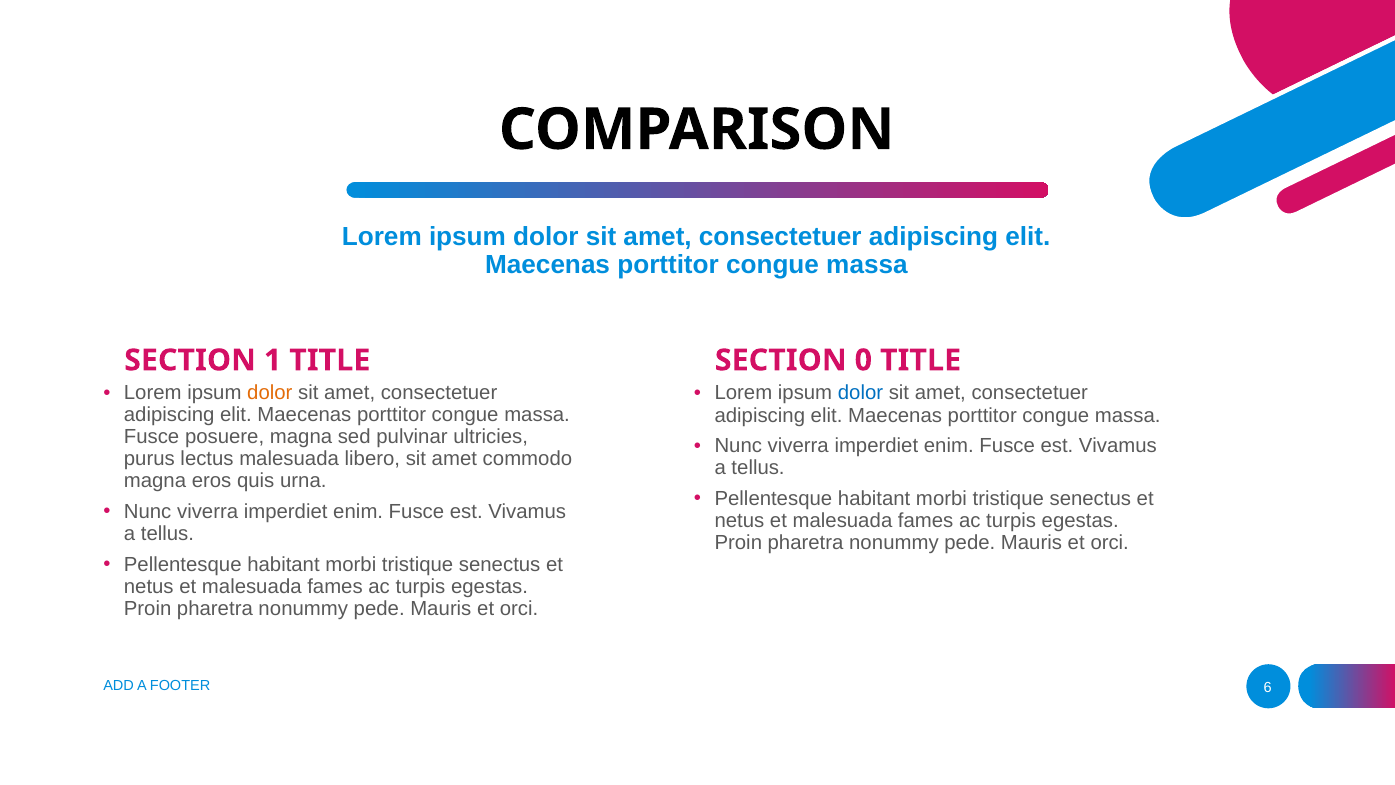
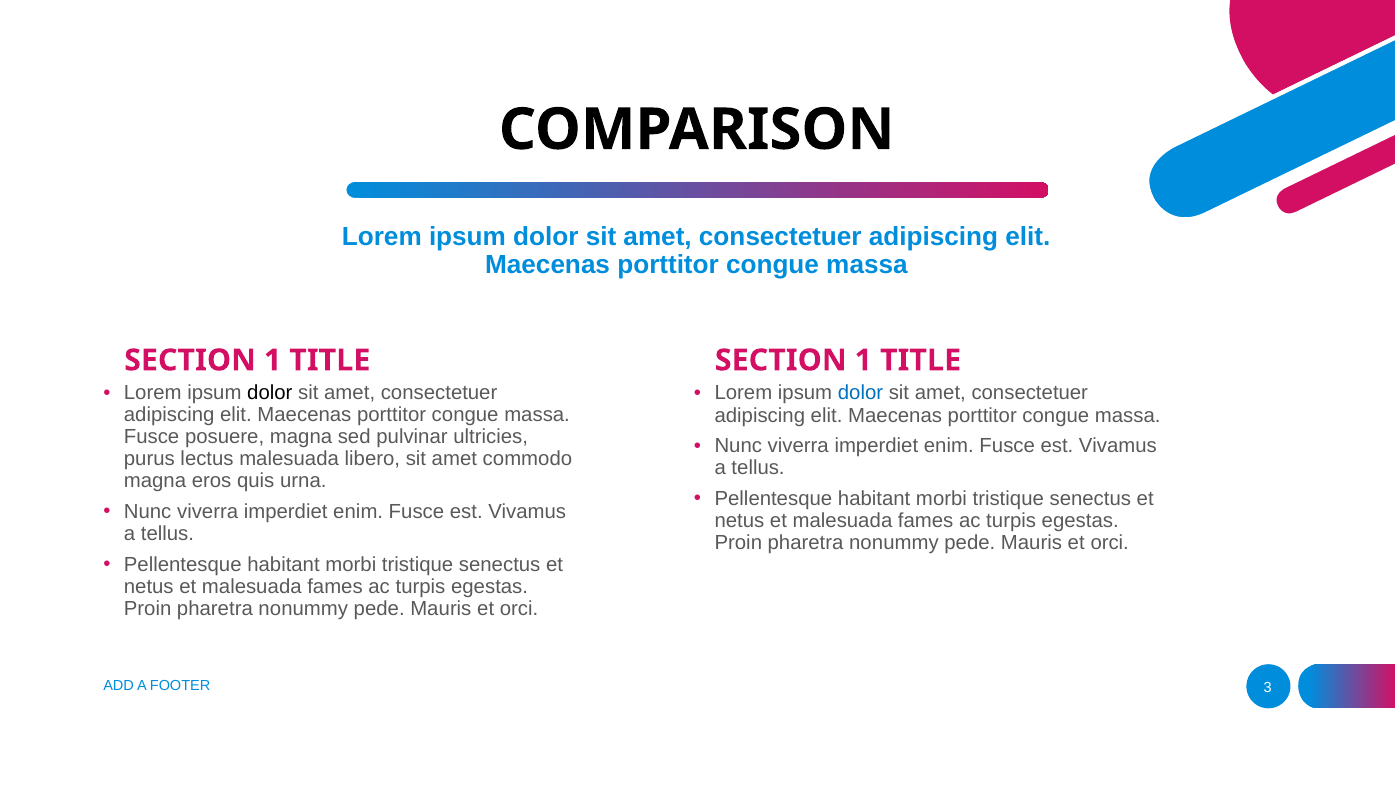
0: 0 -> 1 (863, 360)
dolor colour: orange -> black (270, 393)
6: 6 -> 3 (1268, 687)
